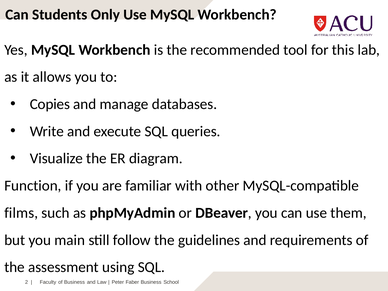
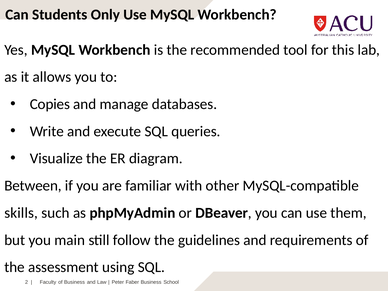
Function: Function -> Between (33, 186)
films: films -> skills (21, 213)
